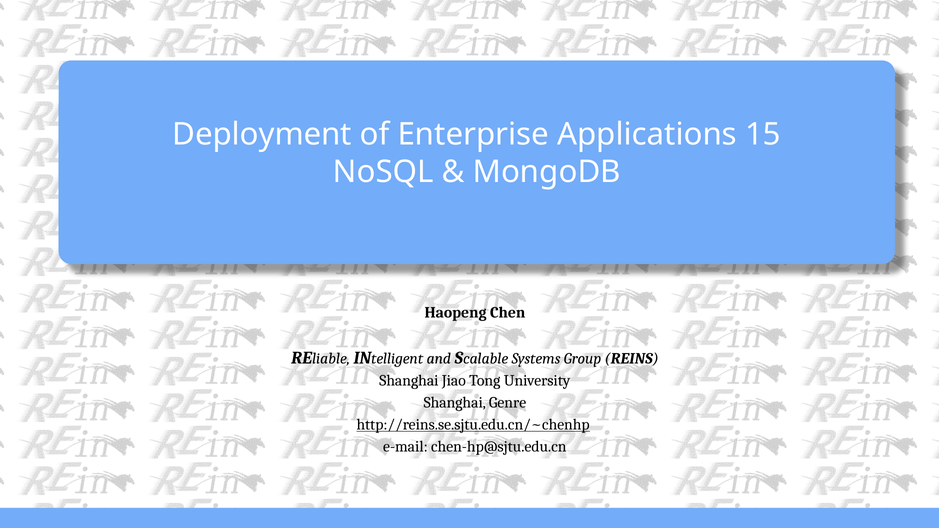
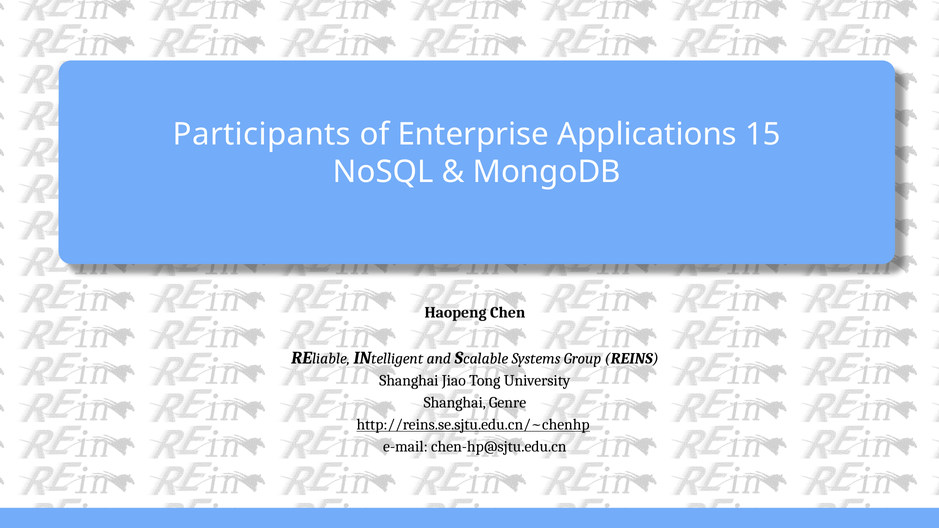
Deployment: Deployment -> Participants (262, 134)
